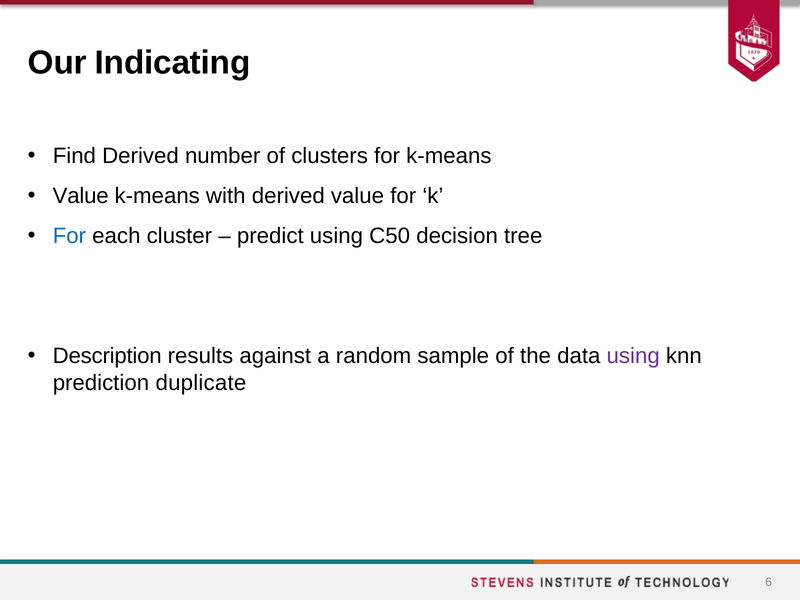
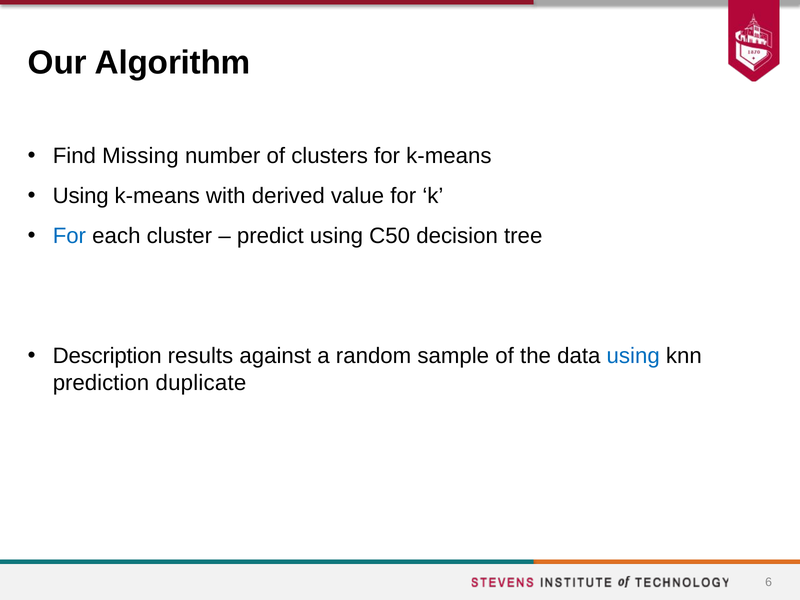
Indicating: Indicating -> Algorithm (173, 63)
Find Derived: Derived -> Missing (140, 156)
Value: Value -> Using (81, 196)
using colour: purple -> blue (633, 356)
